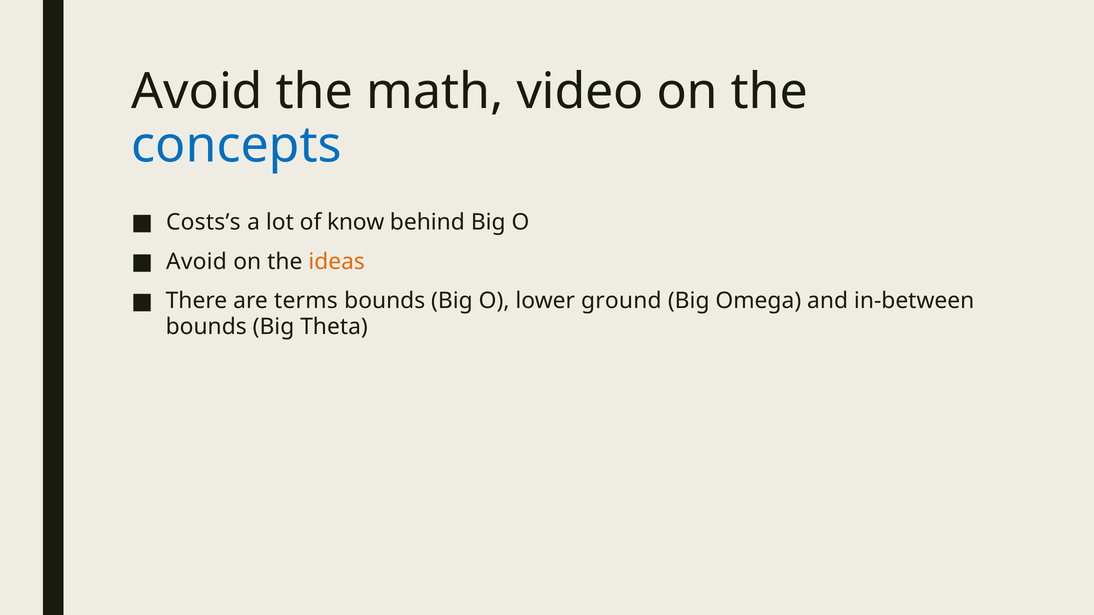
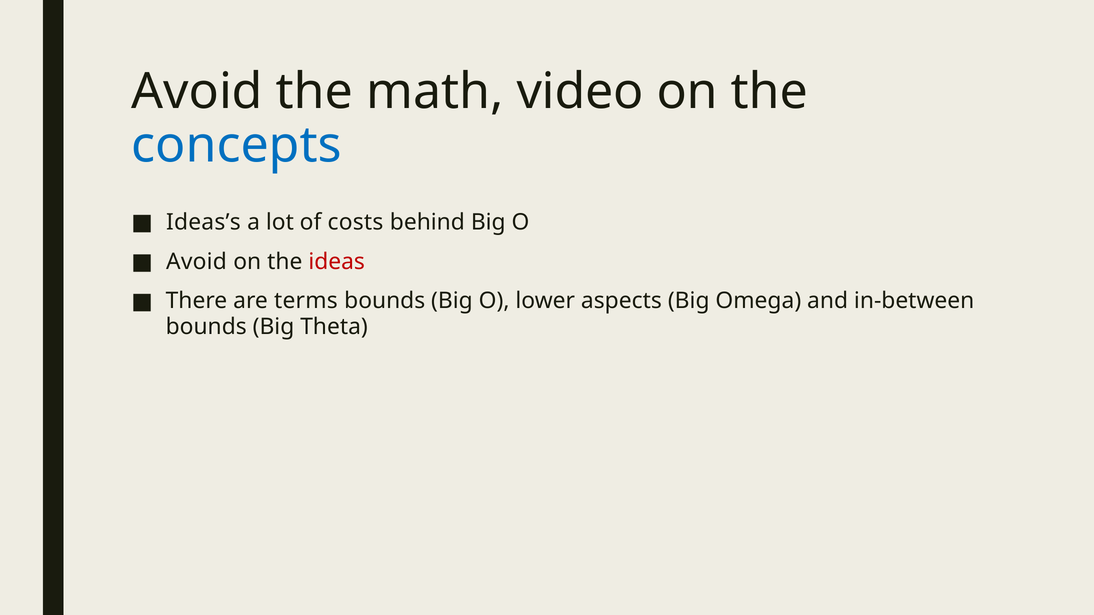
Costs’s: Costs’s -> Ideas’s (203, 222)
know: know -> costs (355, 222)
ideas colour: orange -> red (337, 262)
ground: ground -> aspects (621, 301)
